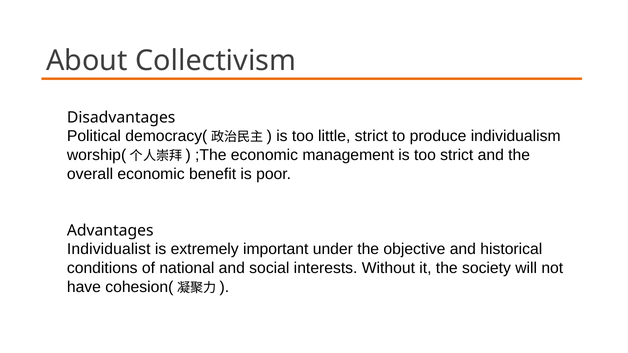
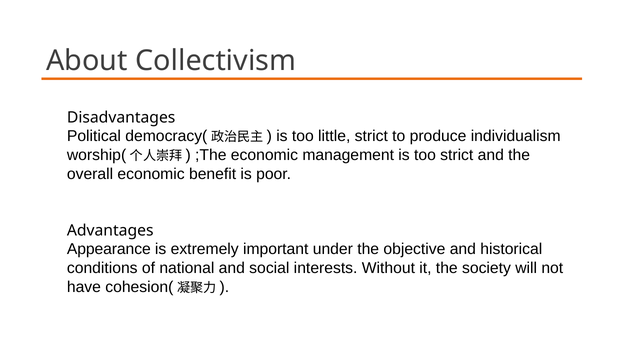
Individualist: Individualist -> Appearance (109, 249)
